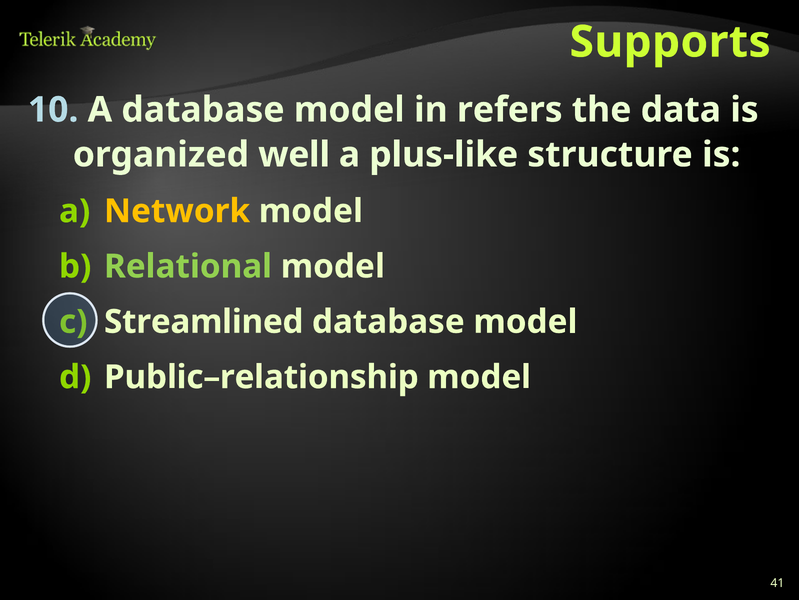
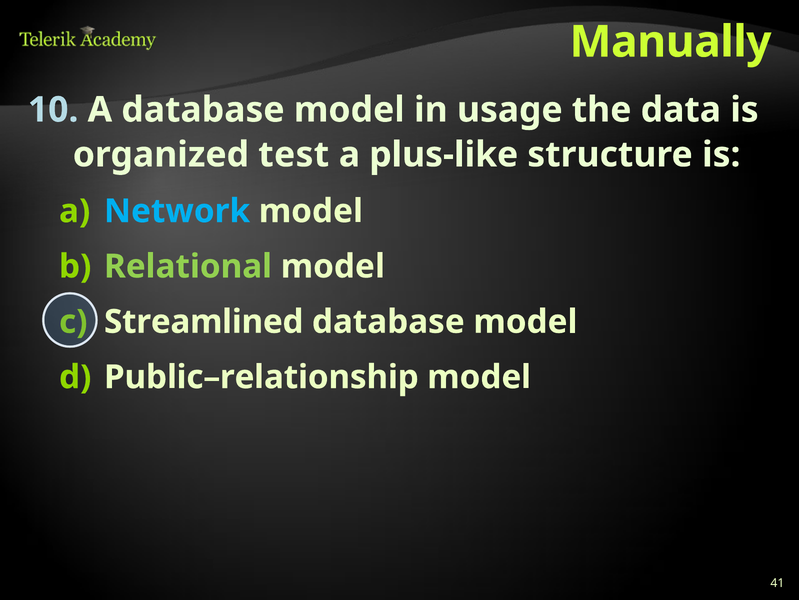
Supports: Supports -> Manually (671, 42)
refers: refers -> usage (510, 110)
well: well -> test (294, 154)
Network colour: yellow -> light blue (177, 211)
